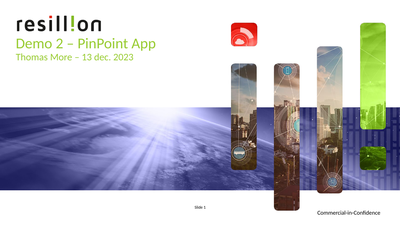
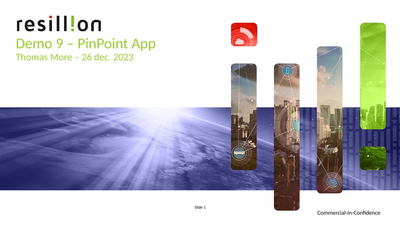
2: 2 -> 9 (59, 44)
13: 13 -> 26 (87, 57)
